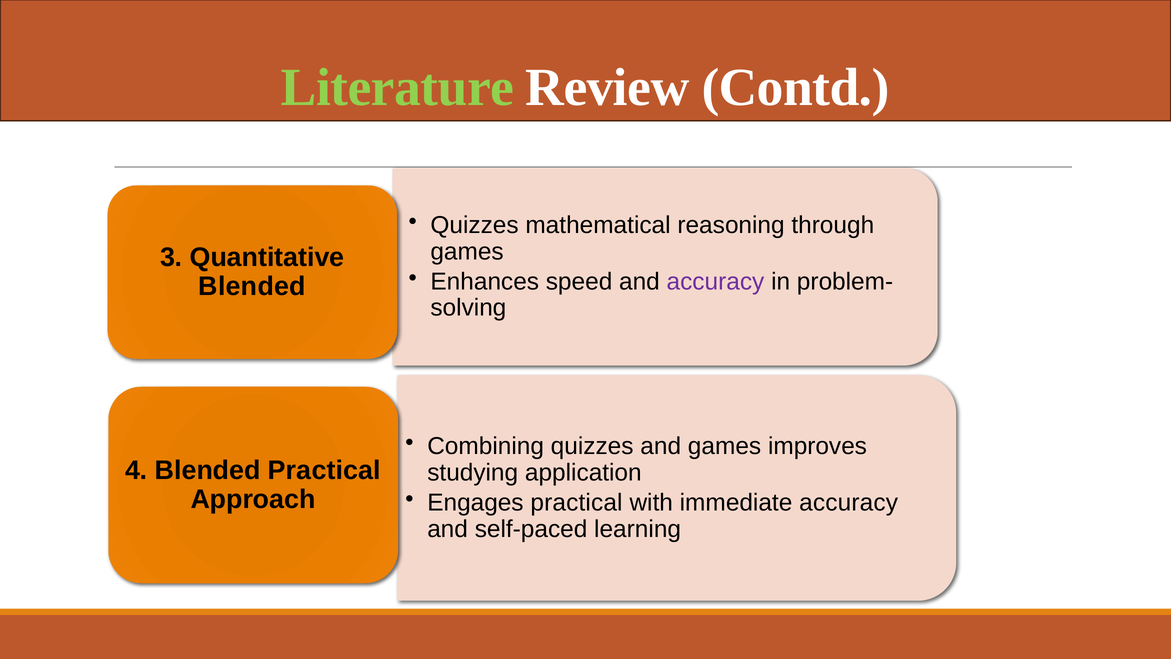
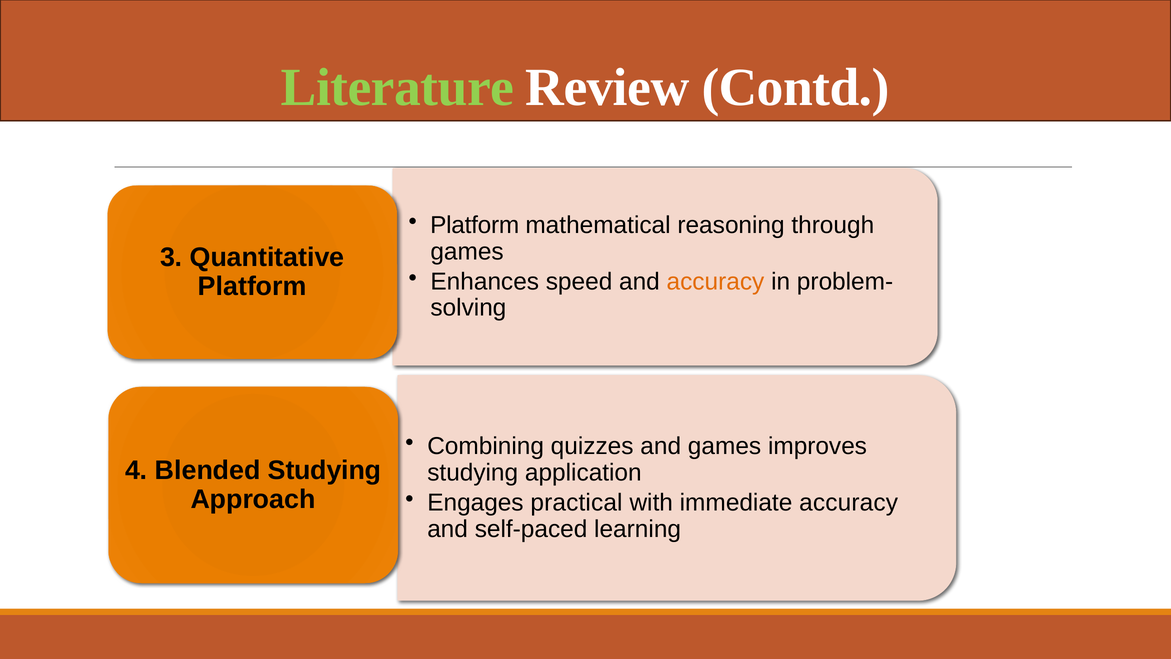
Quizzes: Quizzes -> Platform (475, 225)
accuracy colour: purple -> orange (715, 281)
Blended: Blended -> Platform (252, 286)
Blended Practical: Practical -> Studying (324, 470)
